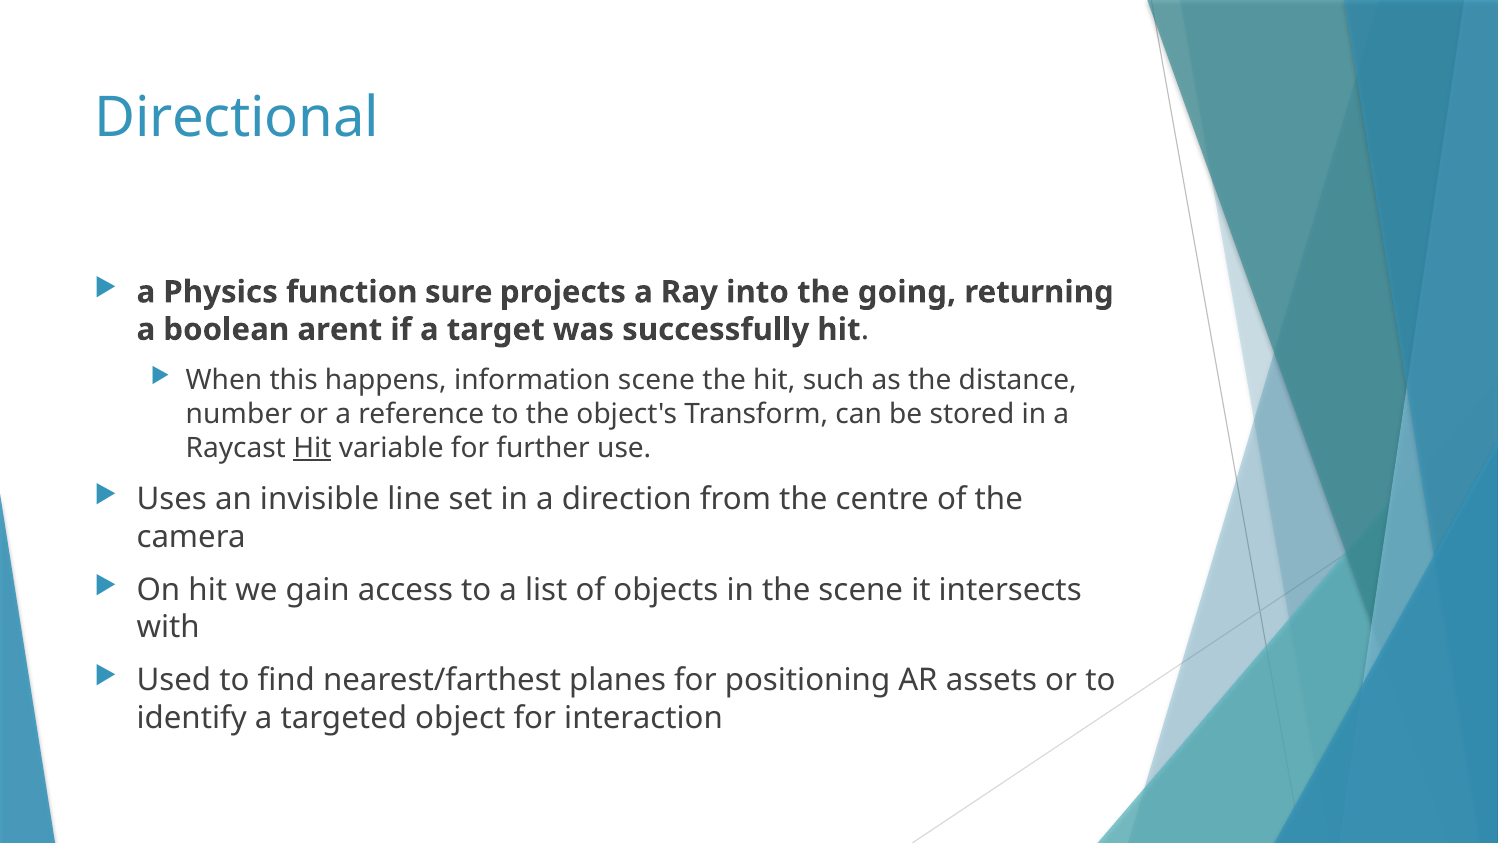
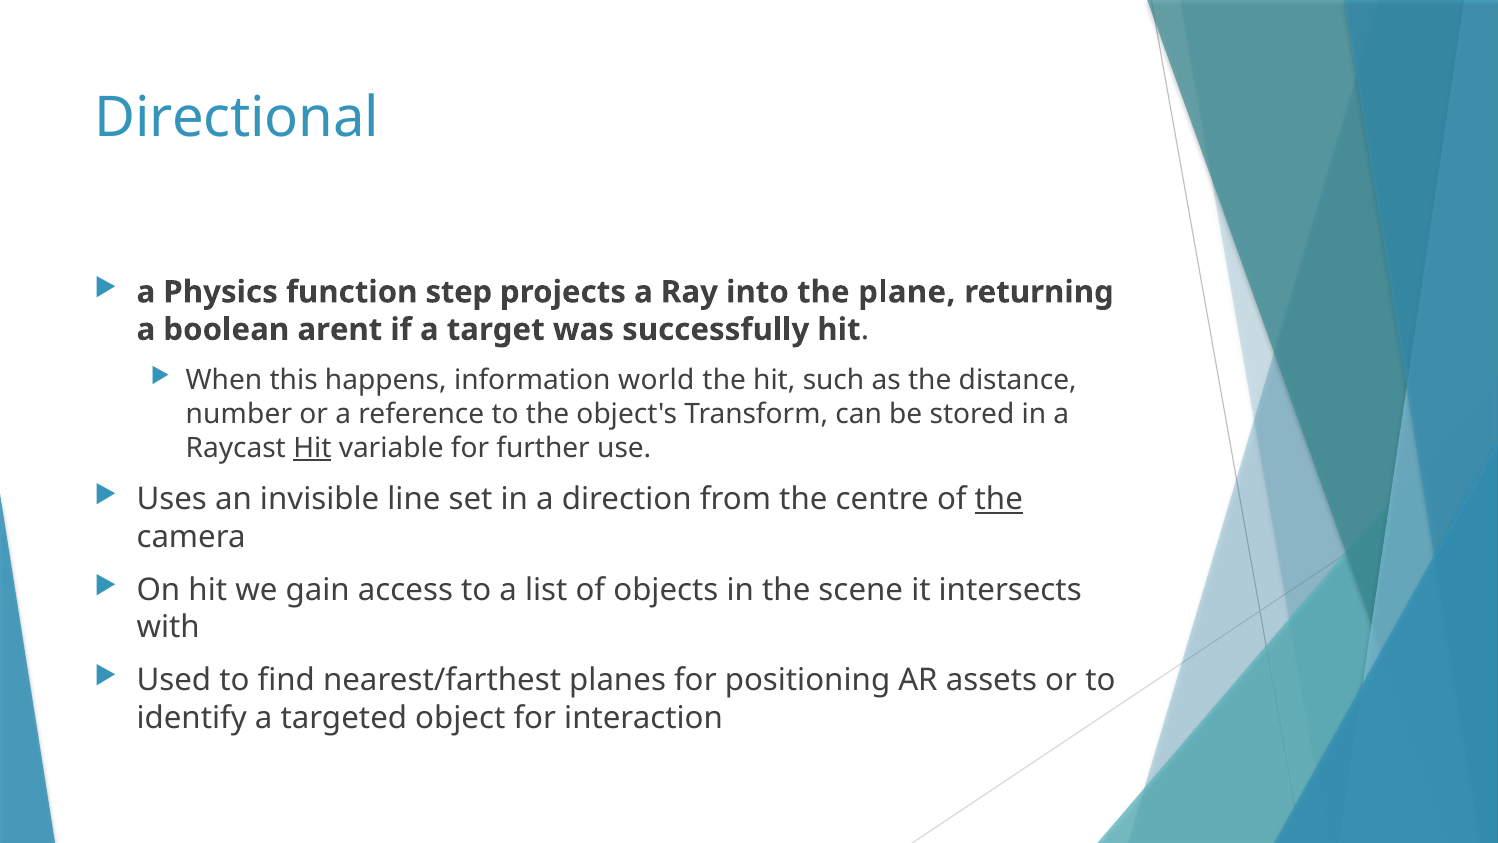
sure: sure -> step (459, 292)
going: going -> plane (907, 292)
information scene: scene -> world (656, 380)
the underline: none -> present (999, 499)
